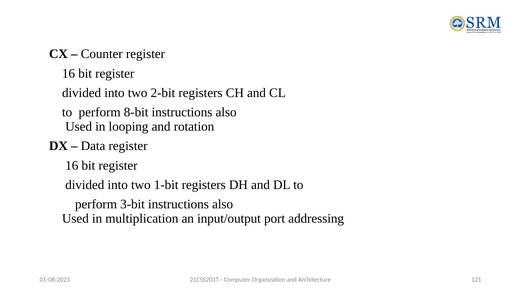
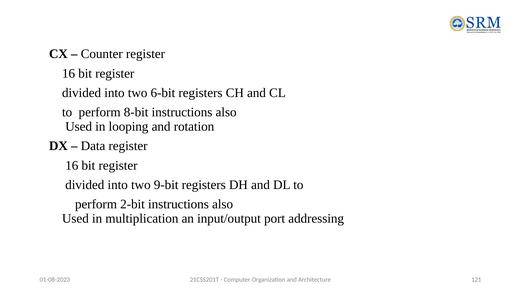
2-bit: 2-bit -> 6-bit (163, 93)
1-bit: 1-bit -> 9-bit (166, 185)
3-bit: 3-bit -> 2-bit (133, 204)
